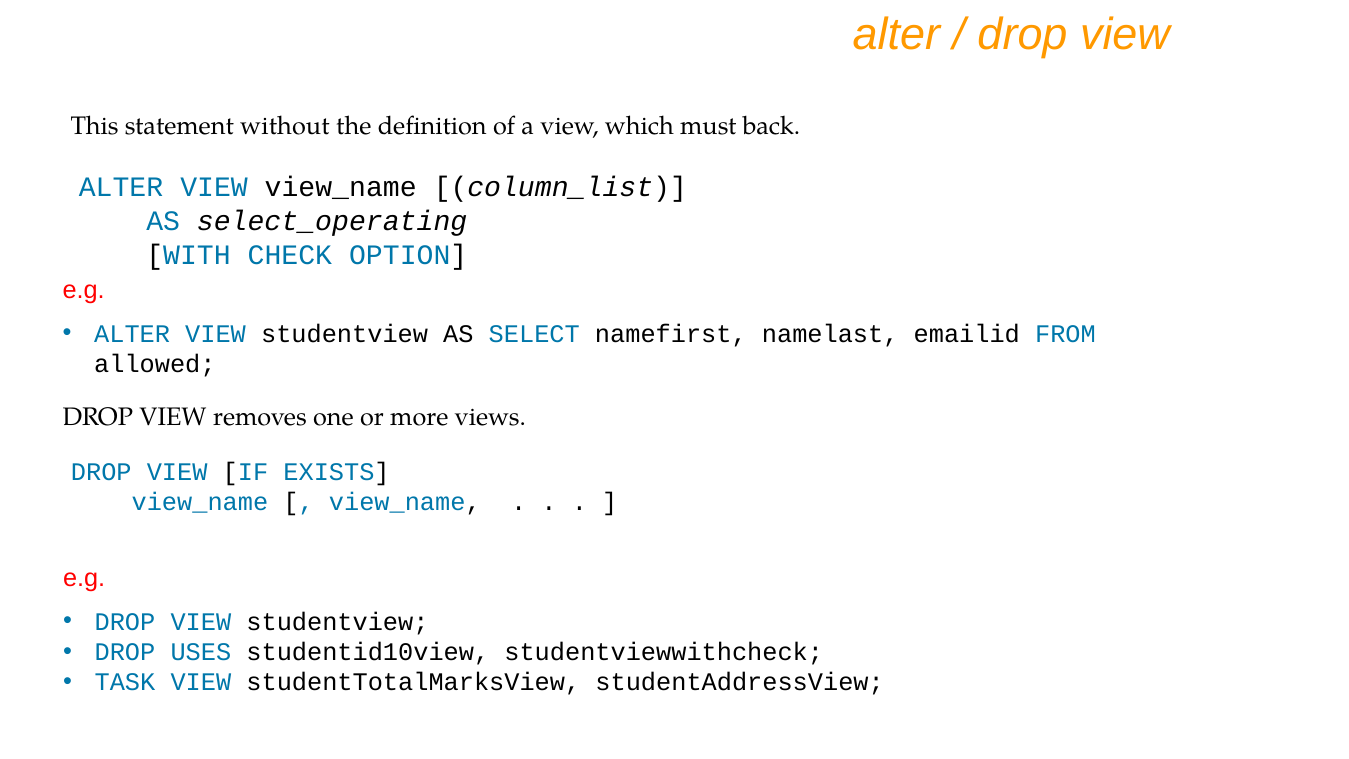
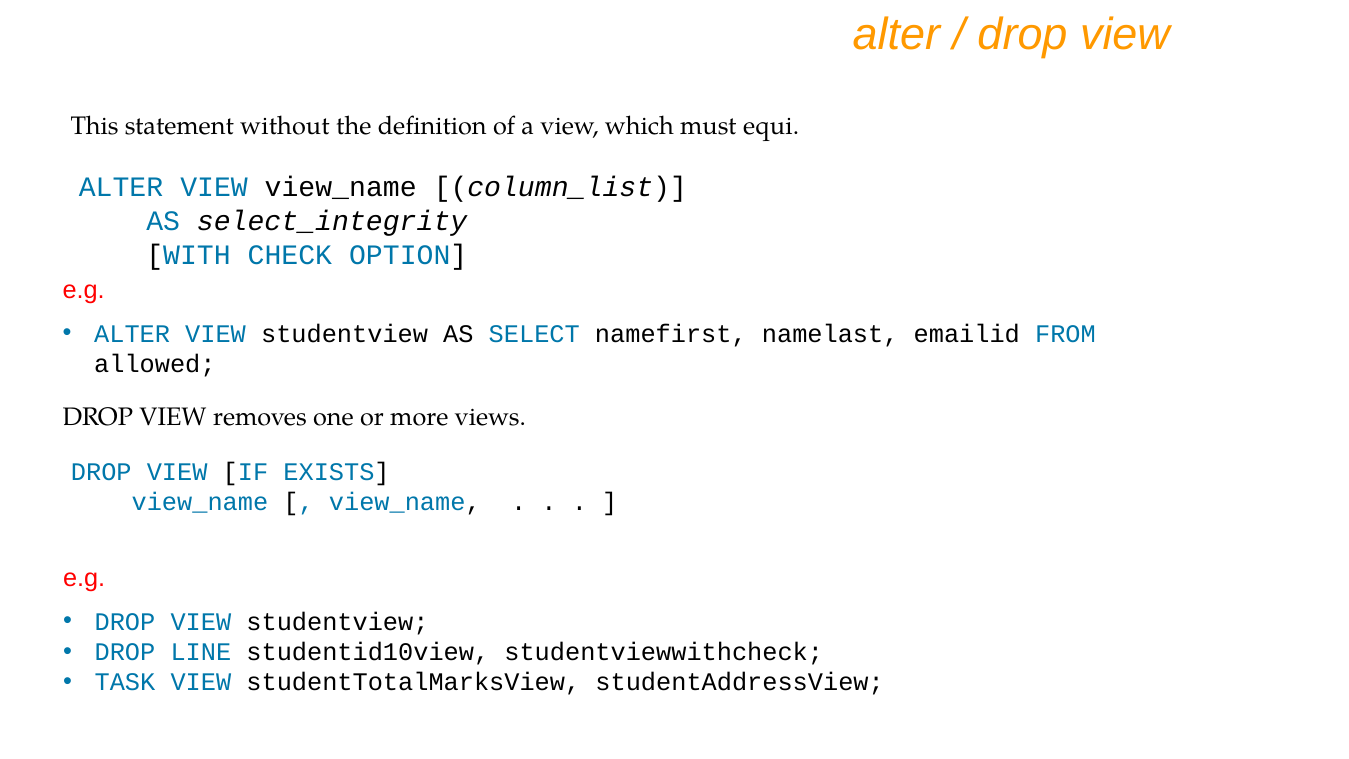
back: back -> equi (771, 126)
select_operating: select_operating -> select_integrity (332, 221)
USES: USES -> LINE (201, 652)
